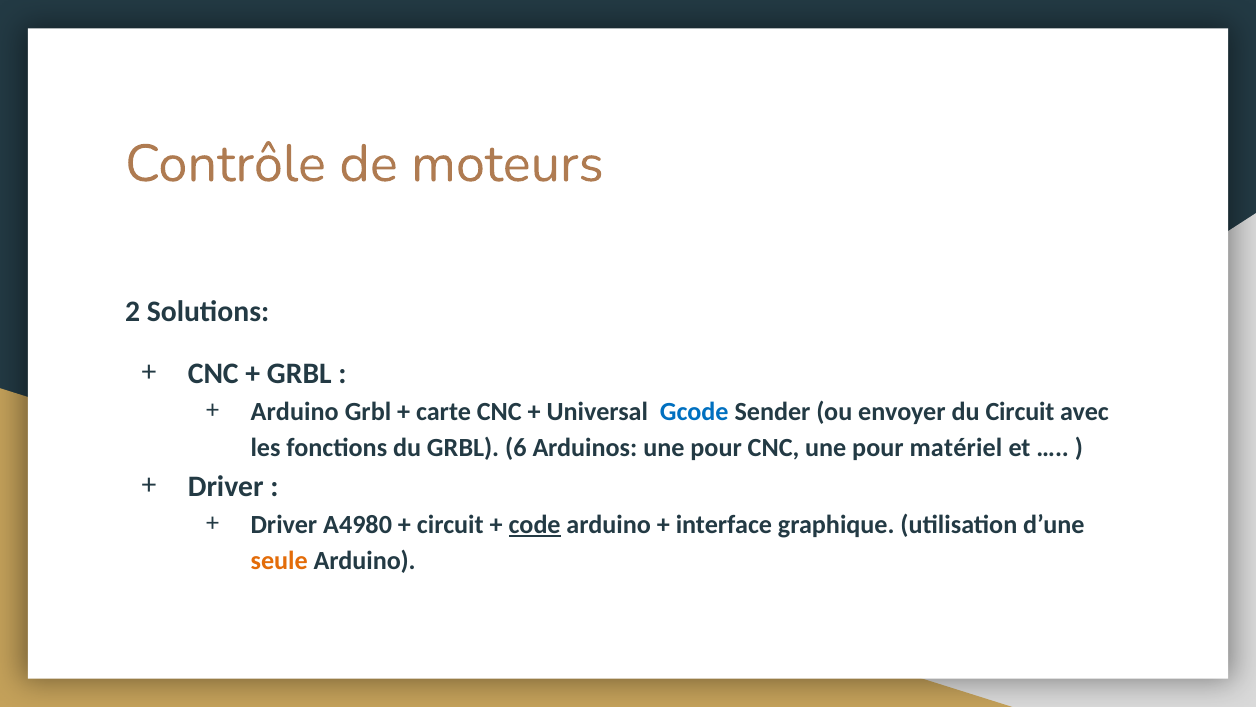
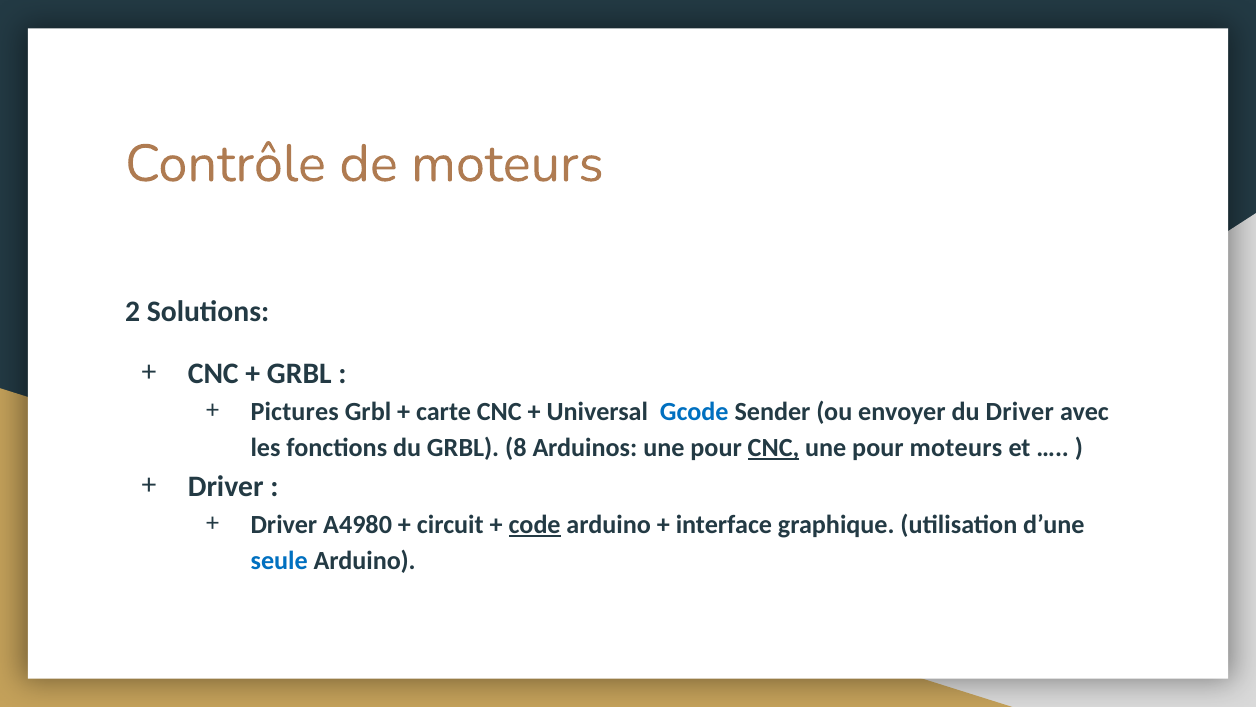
Arduino: Arduino -> Pictures (295, 411)
du Circuit: Circuit -> Driver (1020, 411)
6: 6 -> 8 (516, 447)
CNC underline: none -> present (774, 447)
pour matériel: matériel -> moteurs (956, 447)
seule colour: orange -> blue (279, 560)
